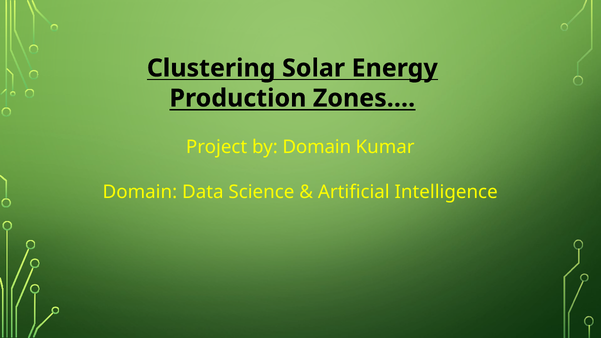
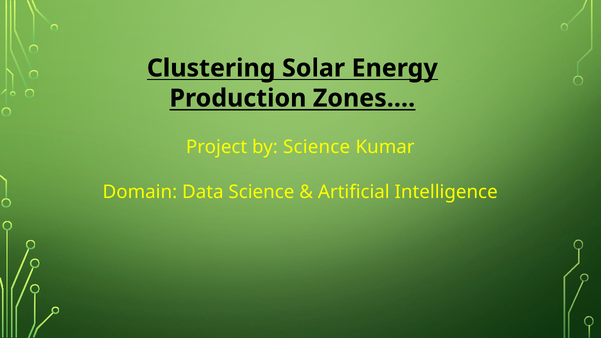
by Domain: Domain -> Science (317, 147)
